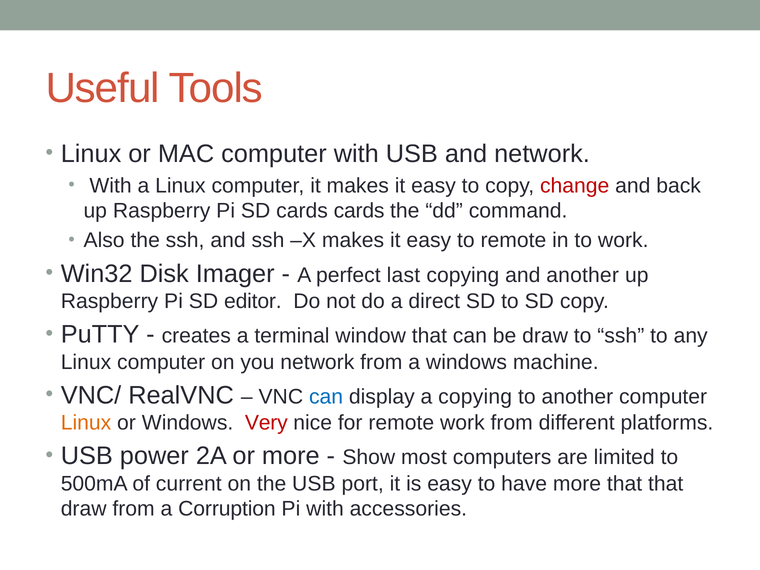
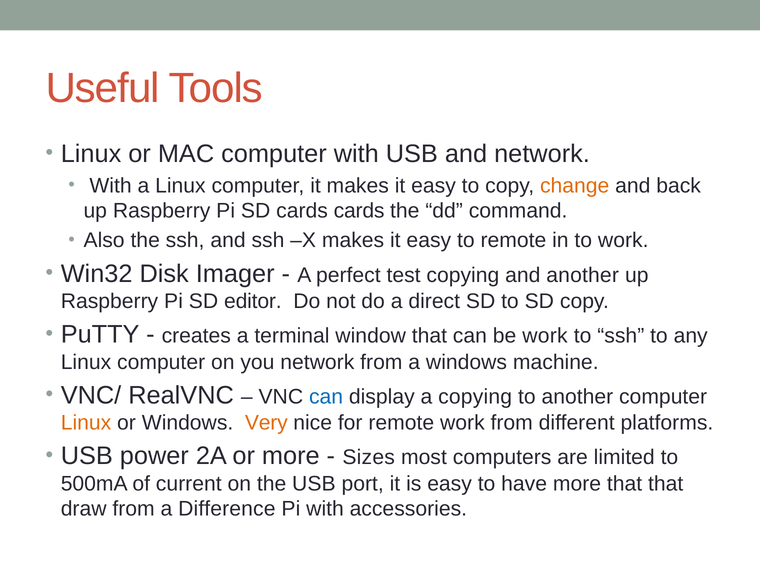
change colour: red -> orange (575, 186)
last: last -> test (404, 275)
be draw: draw -> work (545, 336)
Very colour: red -> orange (266, 423)
Show: Show -> Sizes (369, 457)
Corruption: Corruption -> Difference (227, 509)
